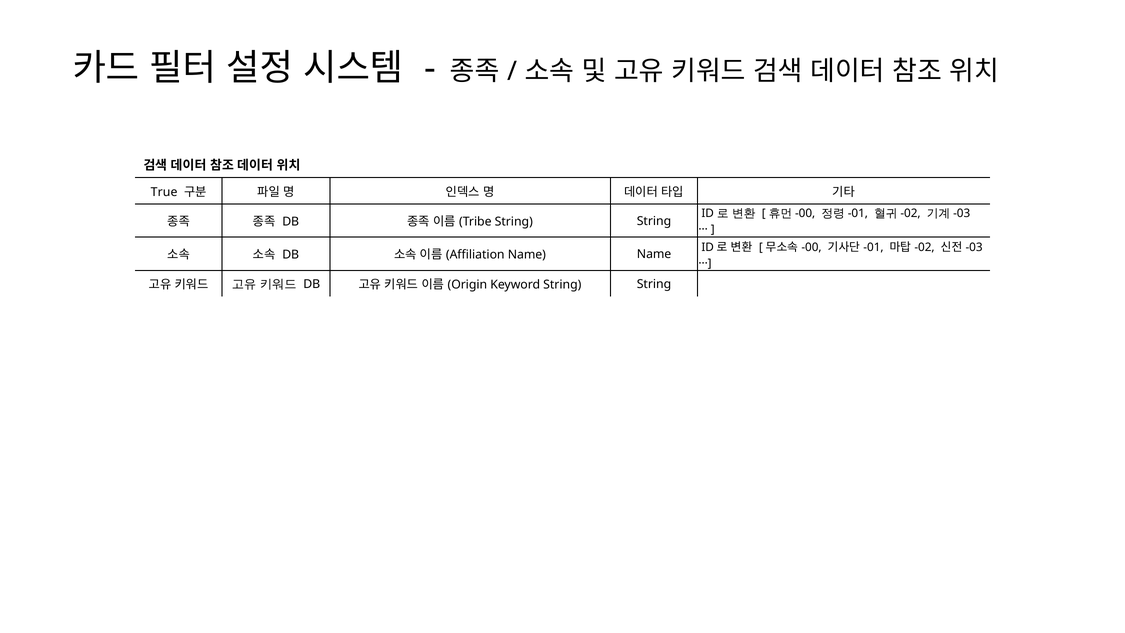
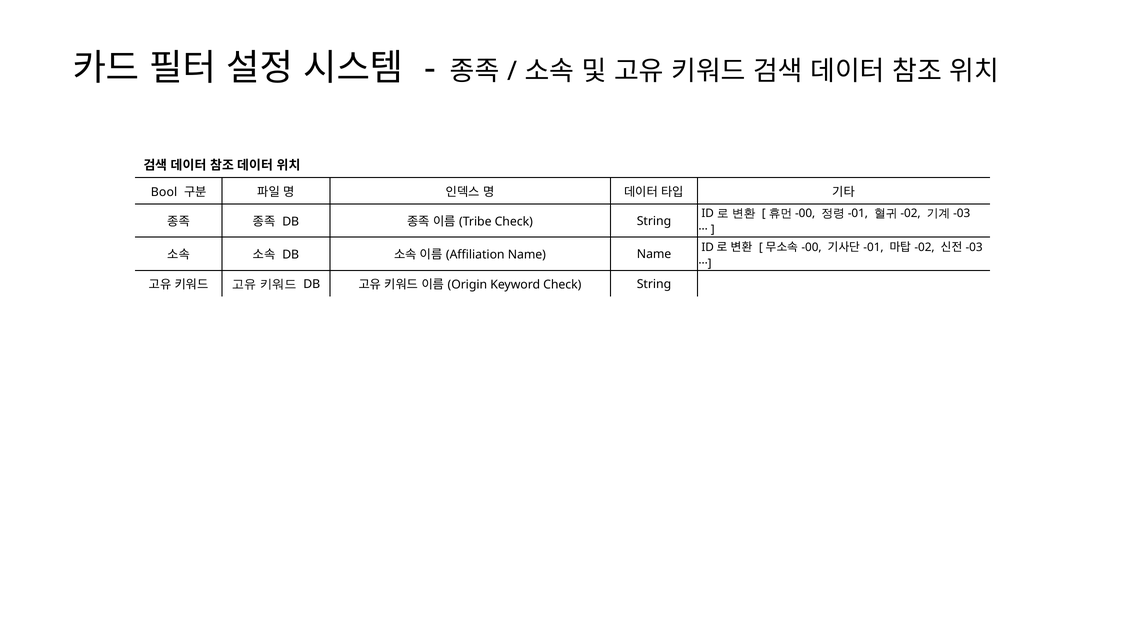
True: True -> Bool (164, 192)
String: String -> Check (514, 222)
Keyword String: String -> Check (562, 285)
